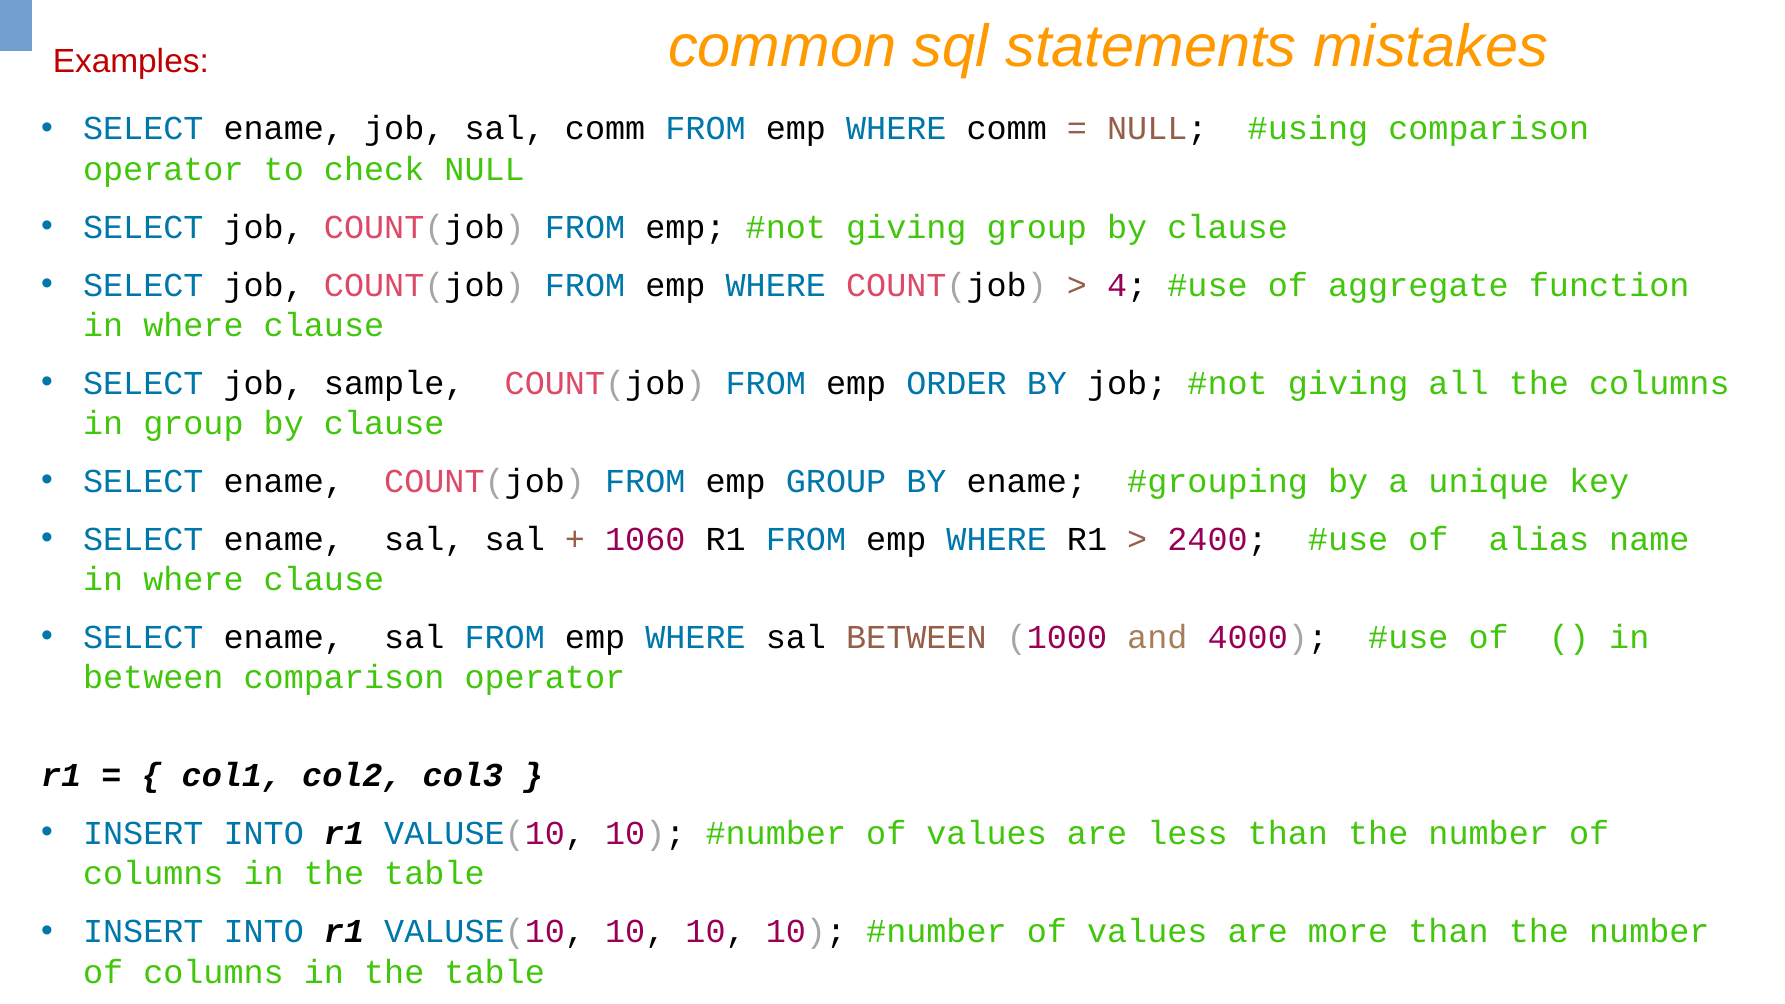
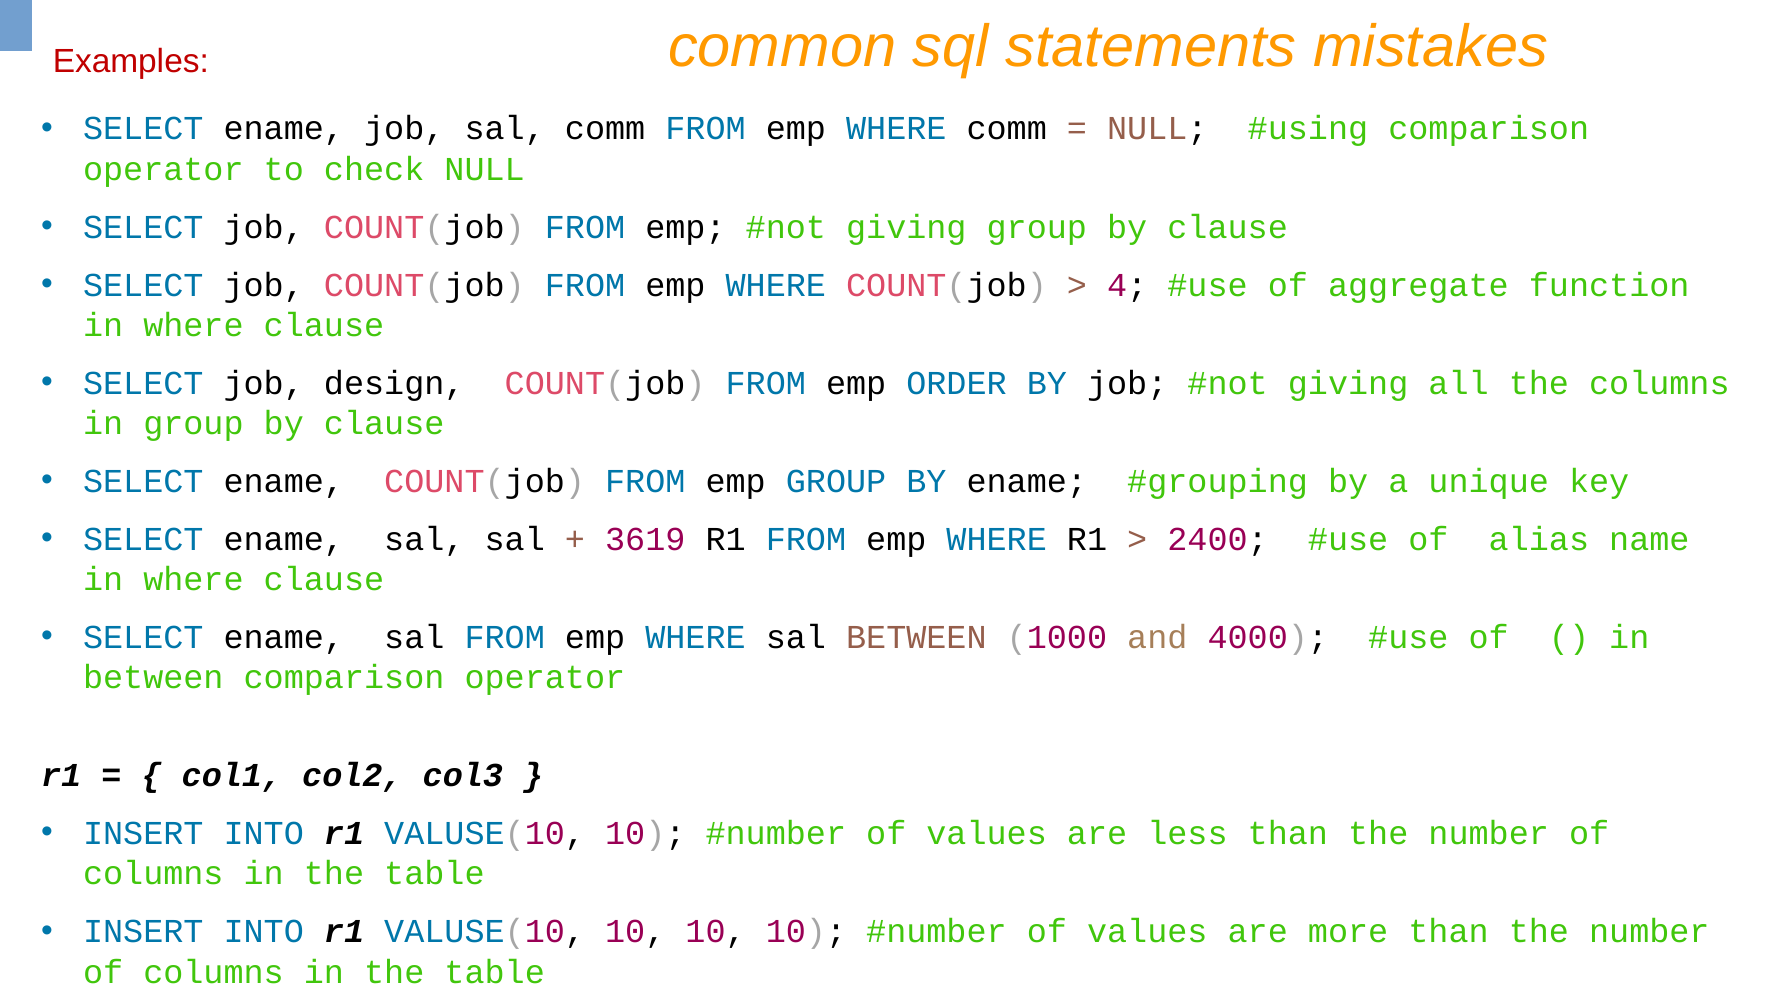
sample: sample -> design (394, 383)
1060: 1060 -> 3619 (645, 539)
